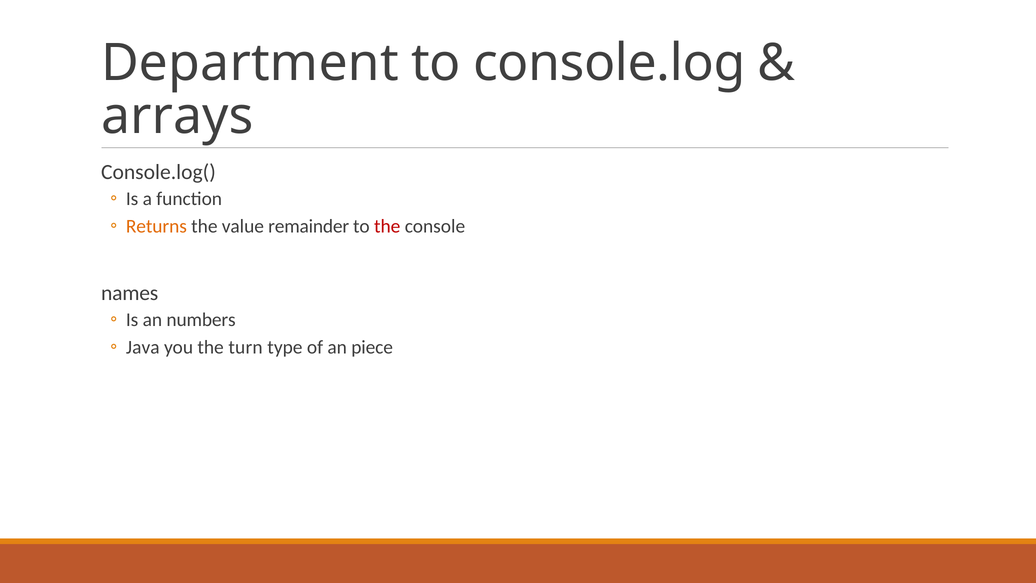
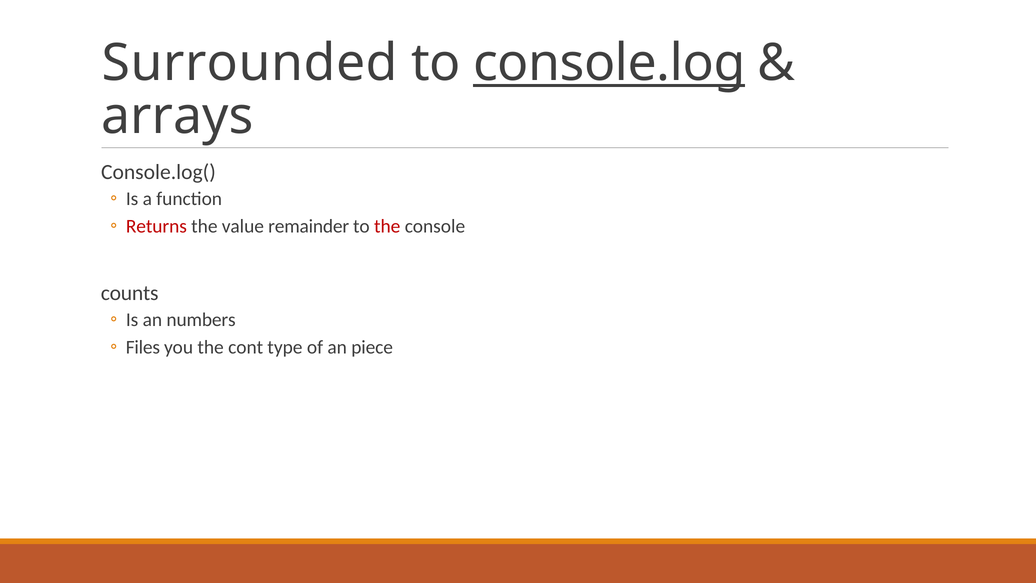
Department: Department -> Surrounded (250, 63)
console.log underline: none -> present (609, 63)
Returns colour: orange -> red (156, 226)
names: names -> counts (130, 293)
Java: Java -> Files (143, 347)
turn: turn -> cont (246, 347)
